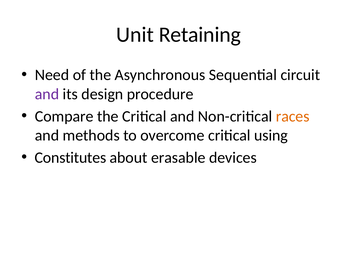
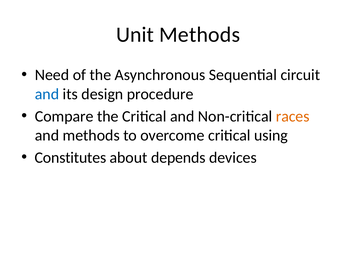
Unit Retaining: Retaining -> Methods (200, 35)
and colour: purple -> blue (47, 94)
erasable: erasable -> depends (178, 157)
